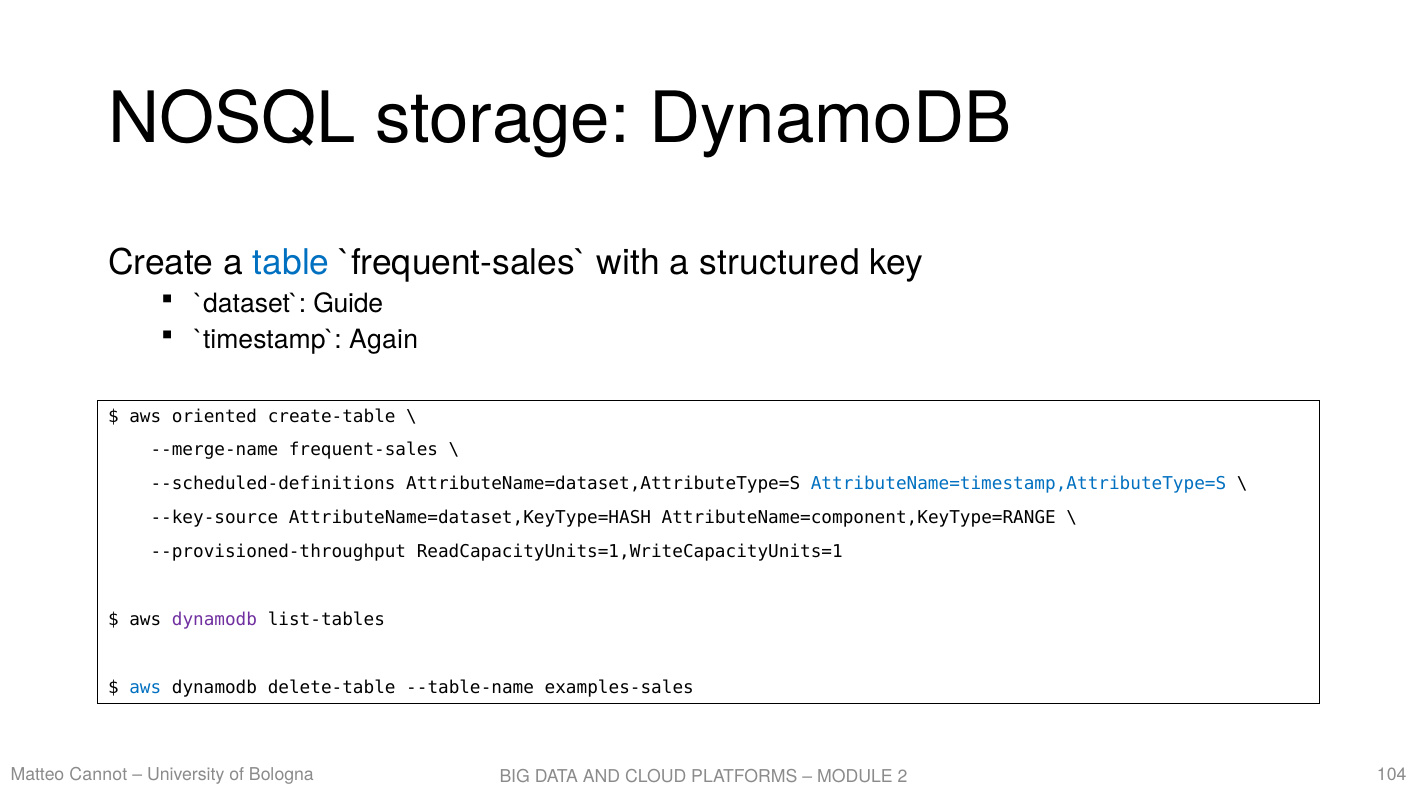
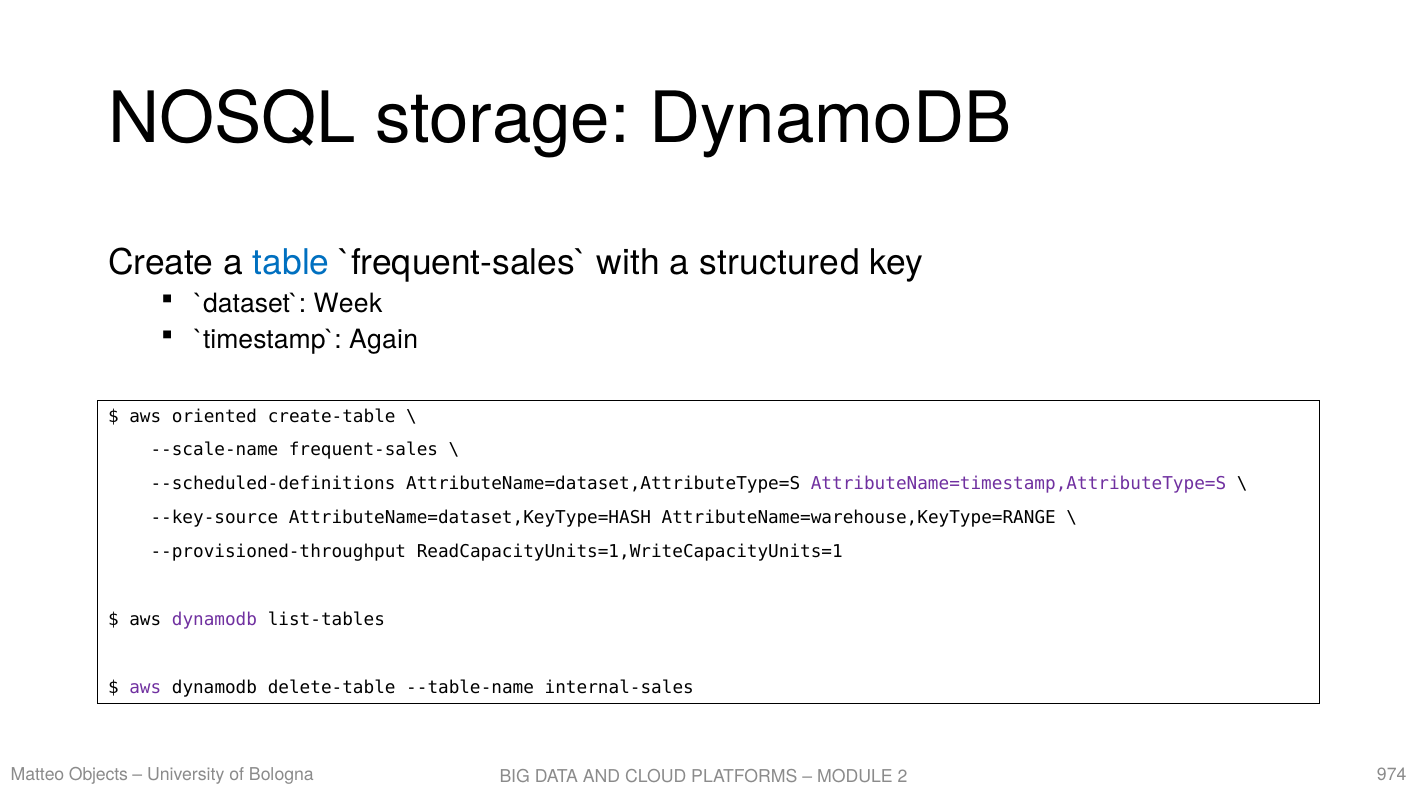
Guide: Guide -> Week (348, 304)
--merge-name: --merge-name -> --scale-name (214, 450)
AttributeName=timestamp,AttributeType=S colour: blue -> purple (1019, 484)
AttributeName=component,KeyType=RANGE: AttributeName=component,KeyType=RANGE -> AttributeName=warehouse,KeyType=RANGE (859, 518)
aws colour: blue -> purple (145, 687)
examples-sales: examples-sales -> internal-sales (619, 687)
Cannot: Cannot -> Objects (98, 775)
104: 104 -> 974 (1392, 775)
